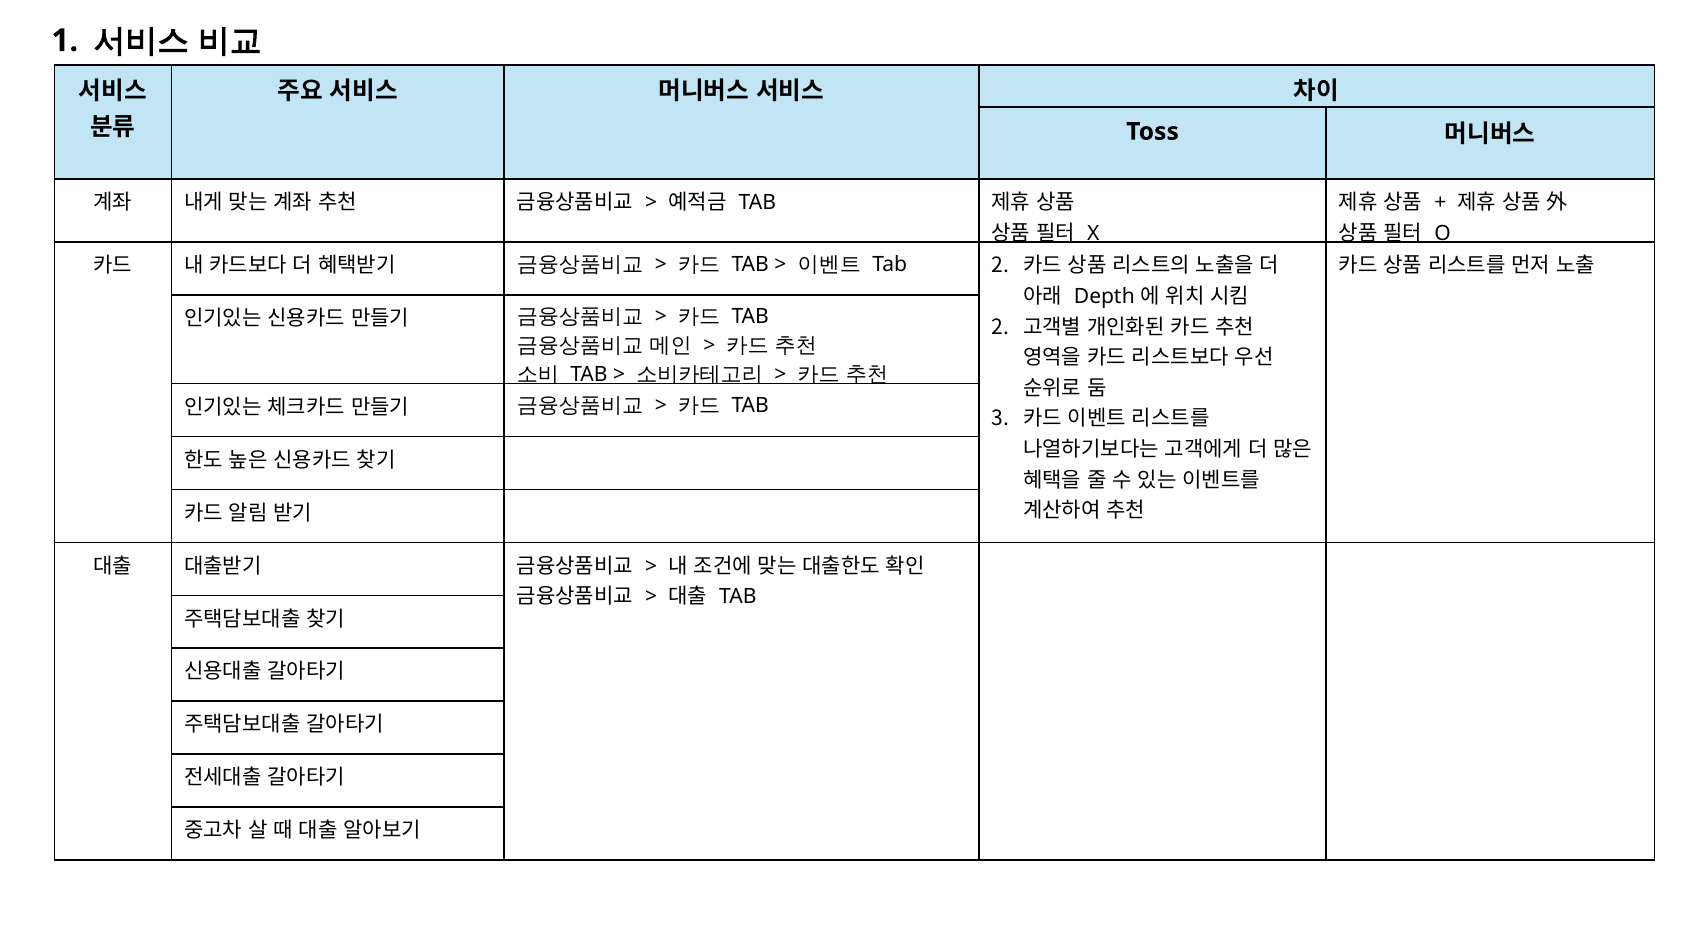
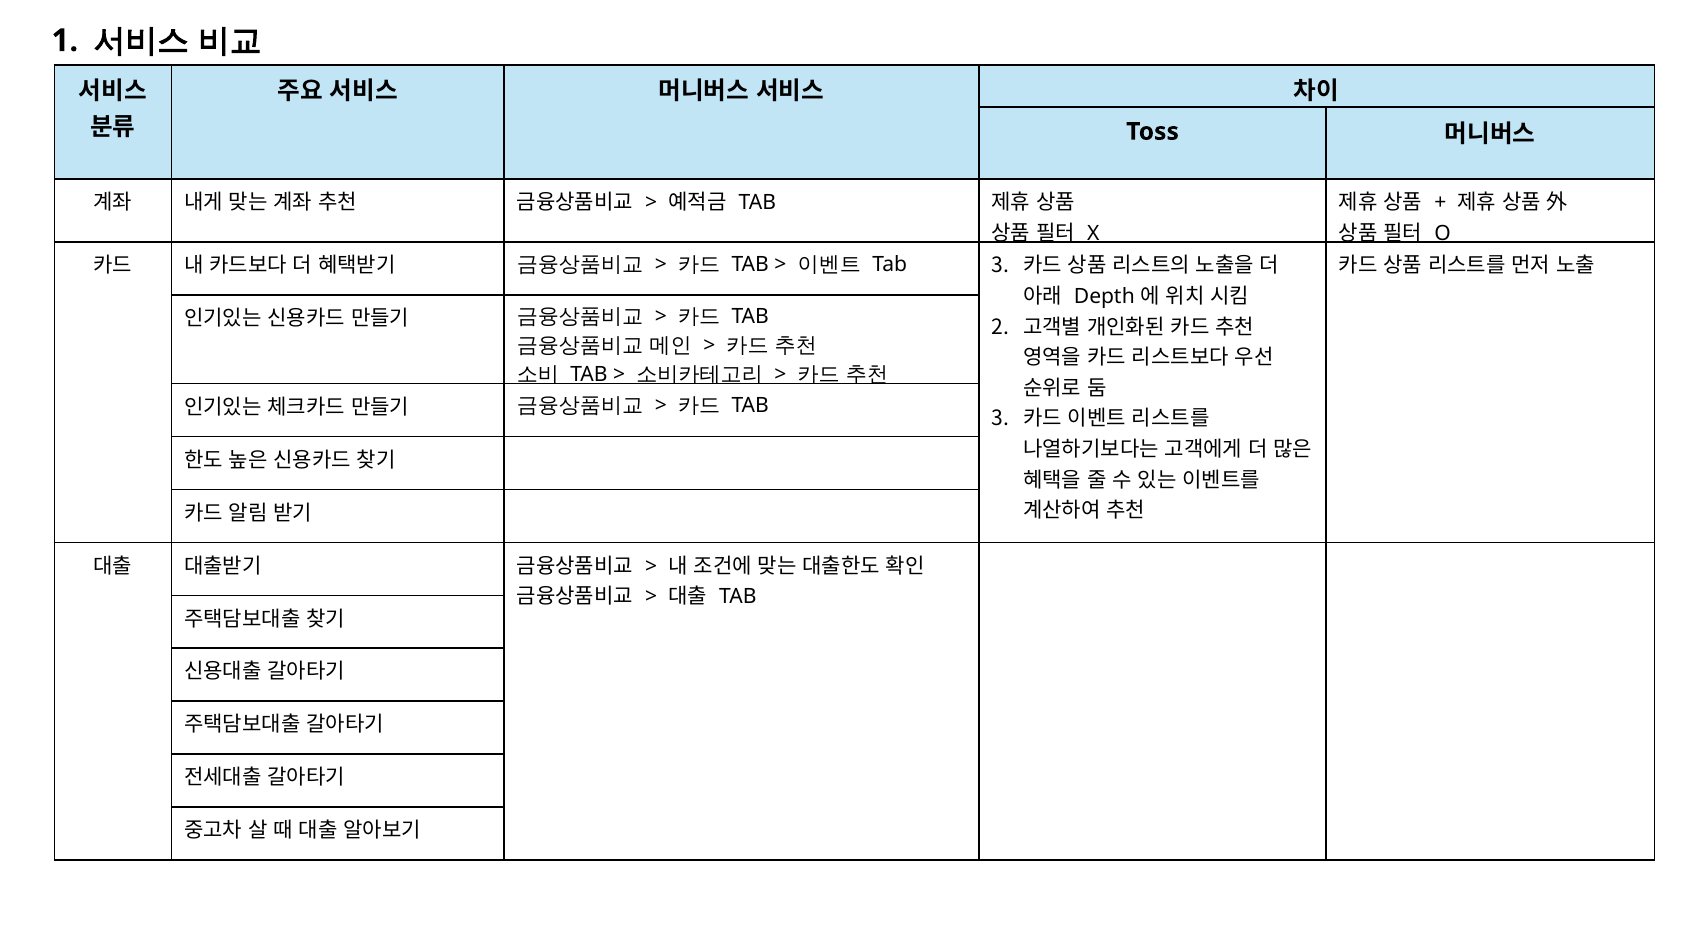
Tab 2: 2 -> 3 (1000, 266)
